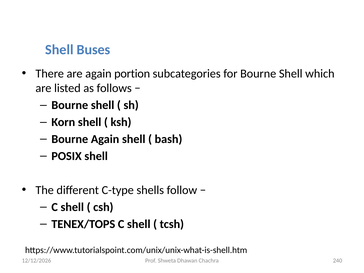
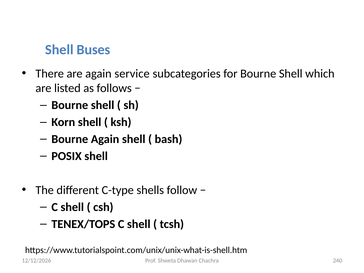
portion: portion -> service (132, 74)
